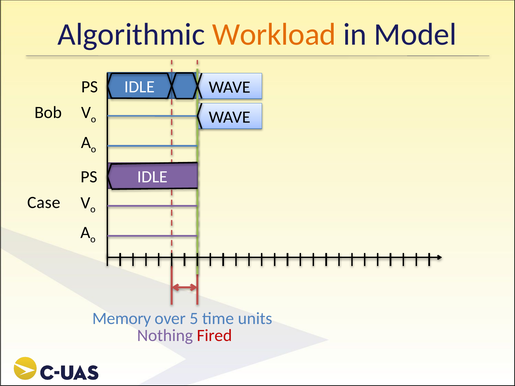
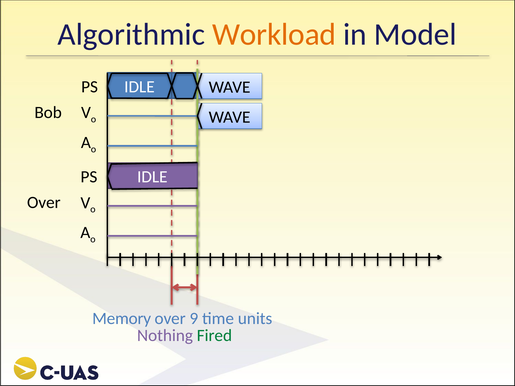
Case: Case -> Over (44, 203)
5: 5 -> 9 (194, 319)
Fired colour: red -> green (214, 336)
